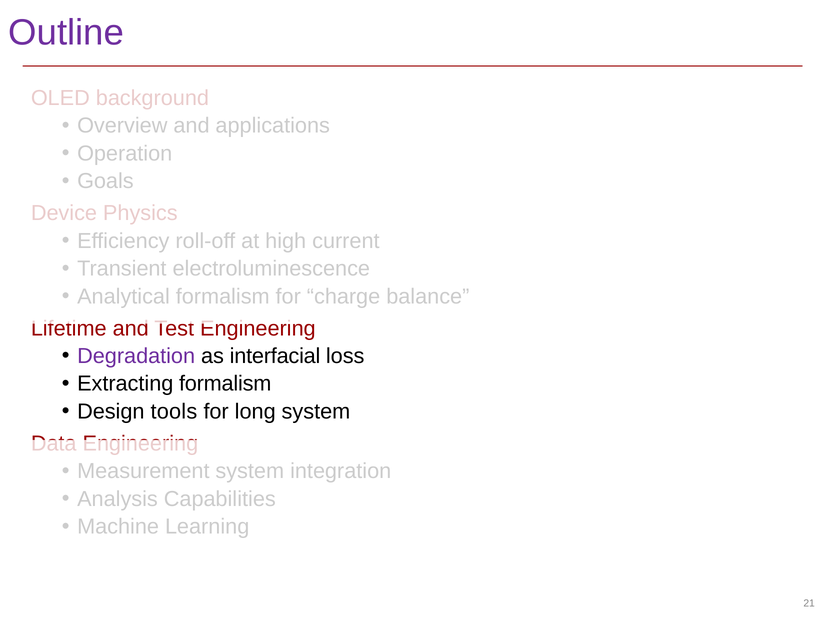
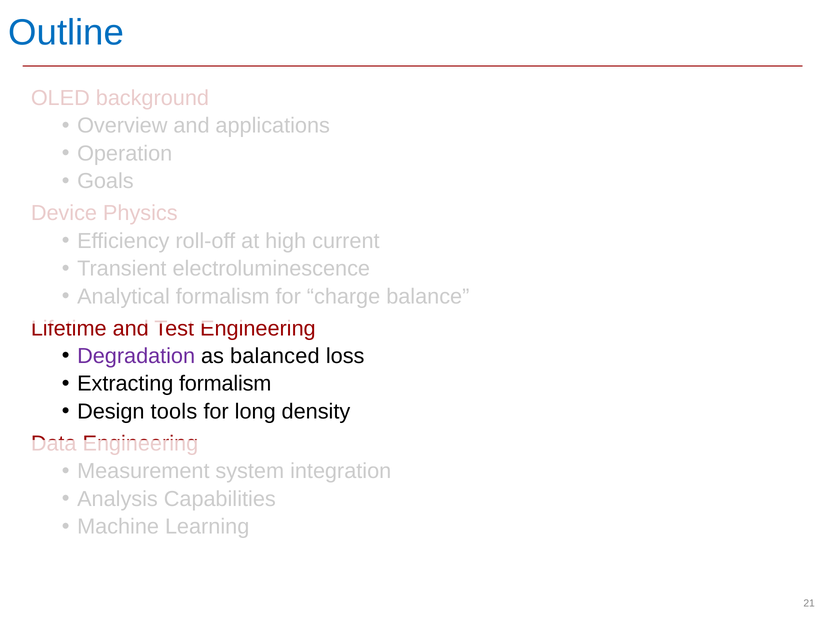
Outline colour: purple -> blue (66, 33)
interfacial: interfacial -> balanced (275, 356)
long system: system -> density (316, 412)
